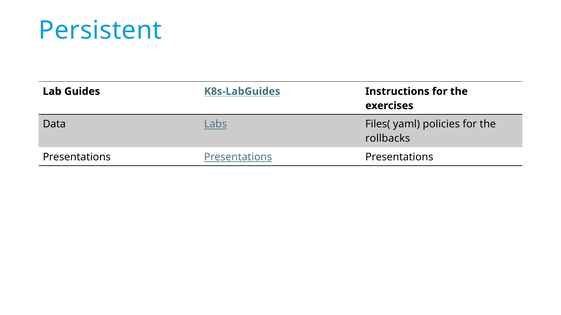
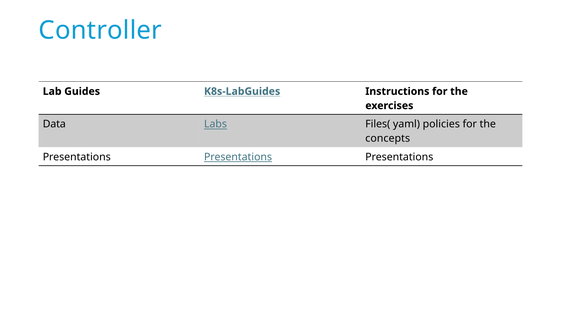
Persistent: Persistent -> Controller (100, 31)
rollbacks: rollbacks -> concepts (388, 139)
